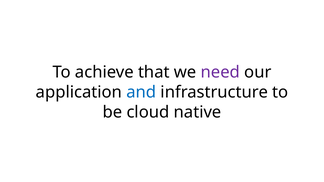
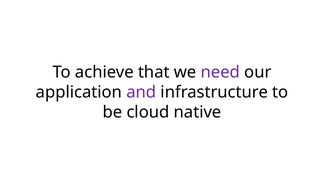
and colour: blue -> purple (141, 92)
